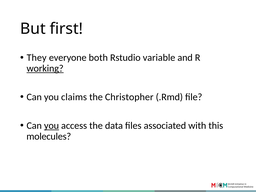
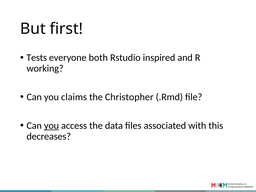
They: They -> Tests (37, 58)
variable: variable -> inspired (159, 58)
working underline: present -> none (45, 68)
molecules: molecules -> decreases (49, 136)
